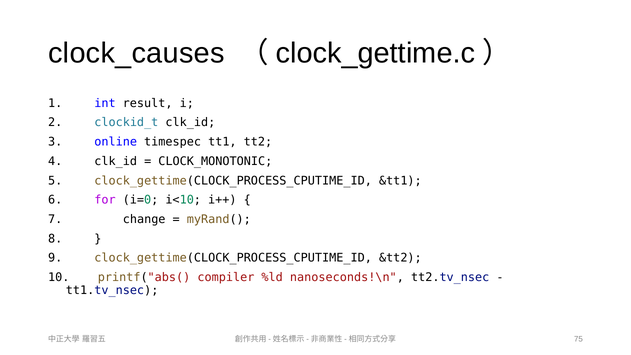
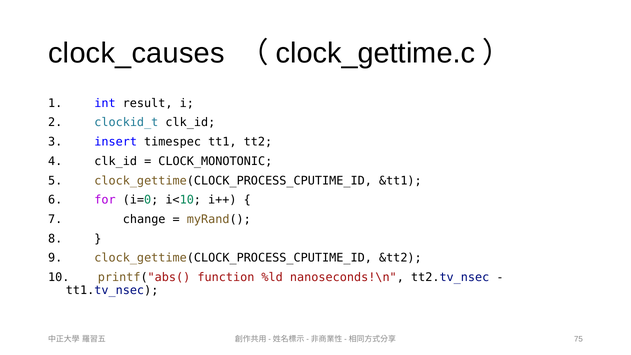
online: online -> insert (116, 142)
compiler: compiler -> function (226, 277)
